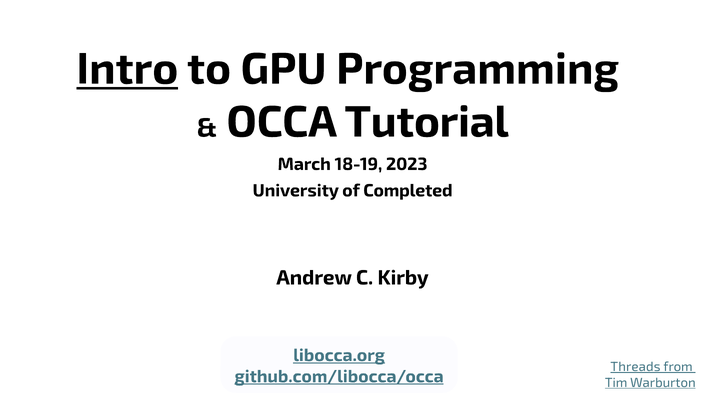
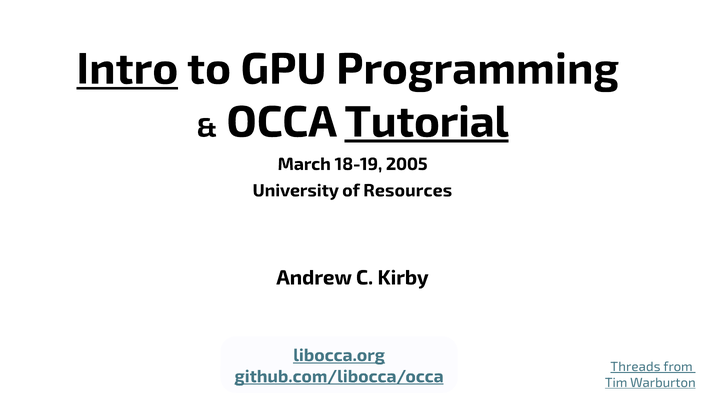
Tutorial underline: none -> present (427, 122)
2023: 2023 -> 2005 (407, 164)
Completed: Completed -> Resources (408, 190)
